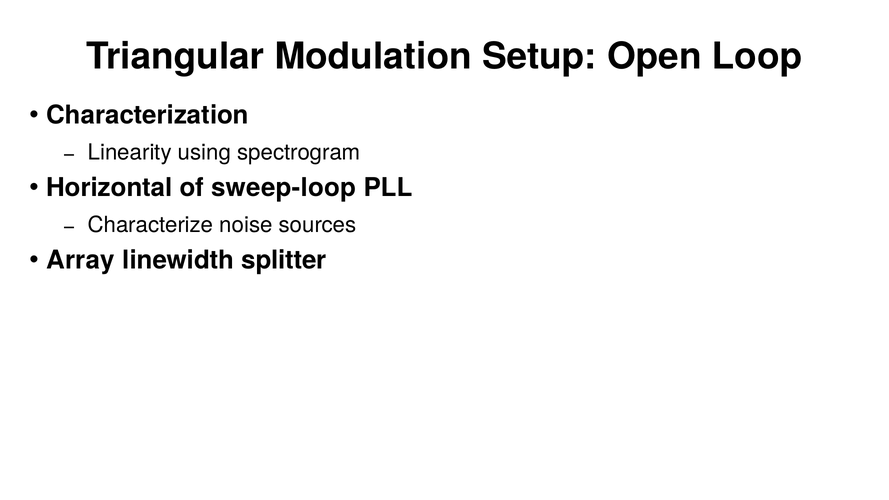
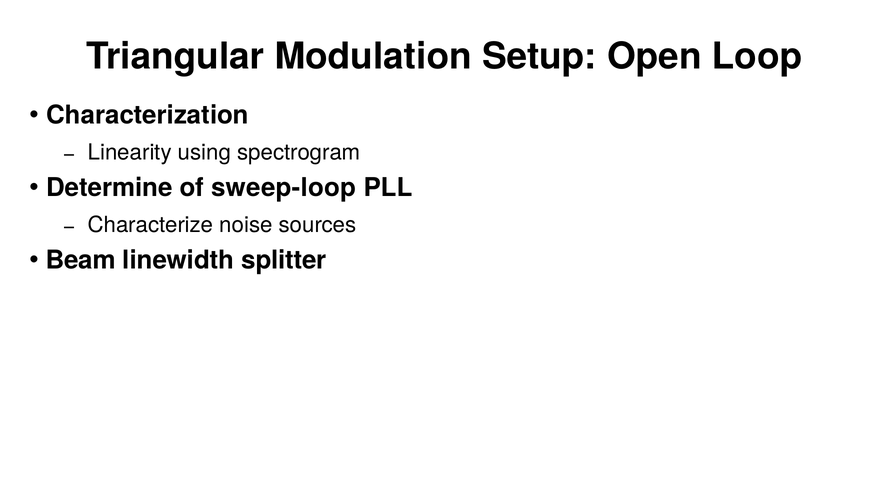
Horizontal: Horizontal -> Determine (109, 188)
Array: Array -> Beam (81, 260)
